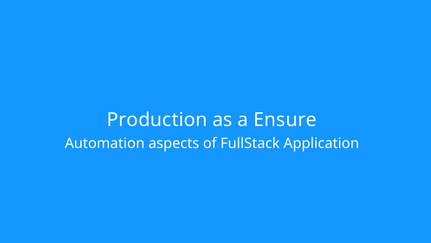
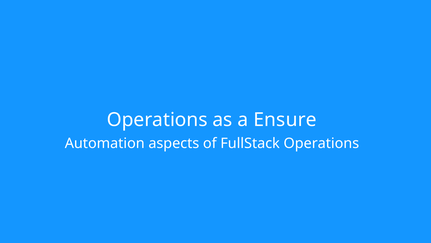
Production: Production -> Operations (157, 120)
FullStack Application: Application -> Operations (321, 143)
